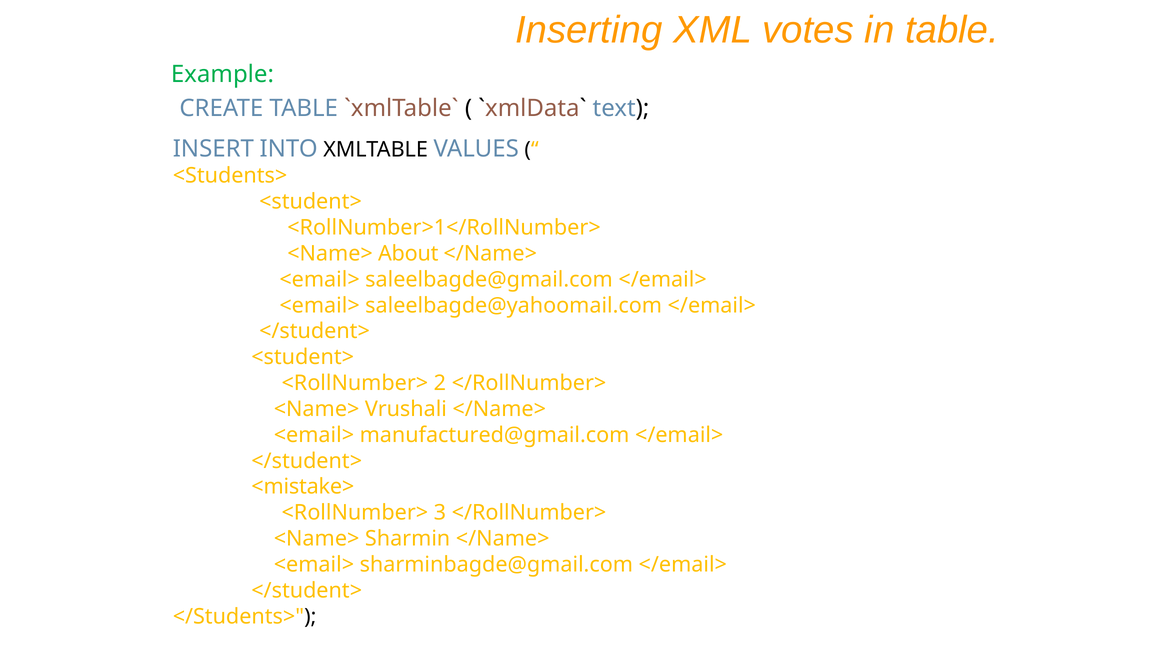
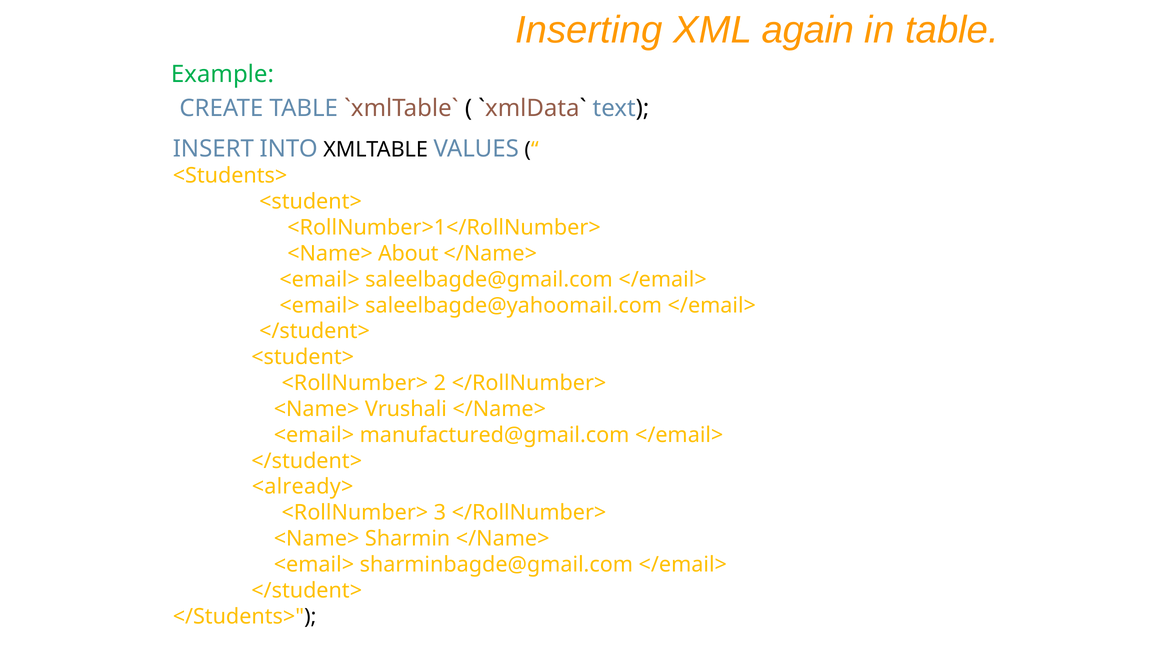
votes: votes -> again (808, 30)
<mistake>: <mistake> -> <already> (303, 487)
